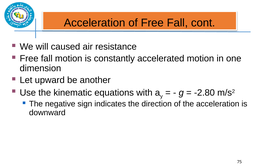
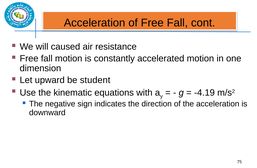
another: another -> student (95, 80)
-2.80: -2.80 -> -4.19 (204, 93)
